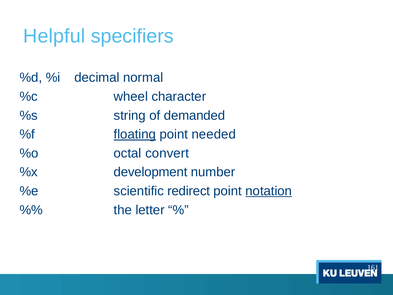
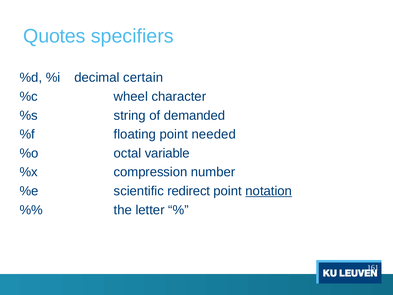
Helpful: Helpful -> Quotes (54, 36)
normal: normal -> certain (143, 78)
floating underline: present -> none (135, 134)
convert: convert -> variable (167, 153)
development: development -> compression (151, 172)
